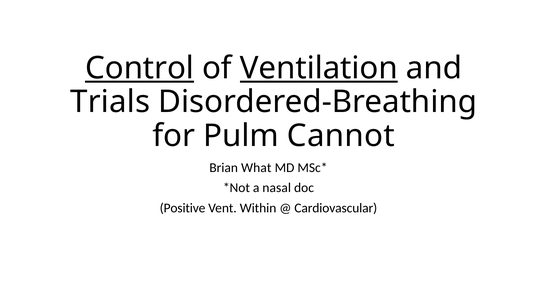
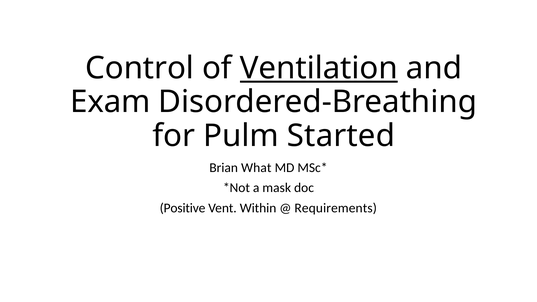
Control underline: present -> none (140, 68)
Trials: Trials -> Exam (110, 102)
Cannot: Cannot -> Started (341, 136)
nasal: nasal -> mask (277, 188)
Cardiovascular: Cardiovascular -> Requirements (336, 208)
